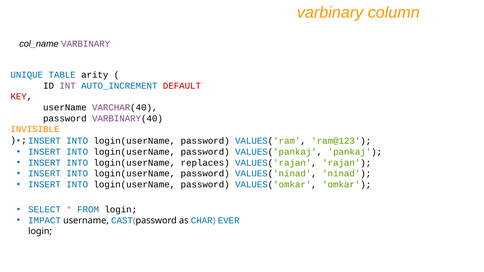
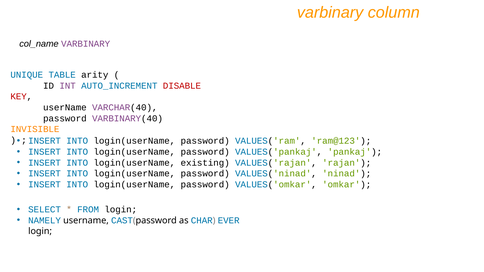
DEFAULT: DEFAULT -> DISABLE (182, 86)
replaces: replaces -> existing (205, 163)
IMPACT: IMPACT -> NAMELY (45, 221)
